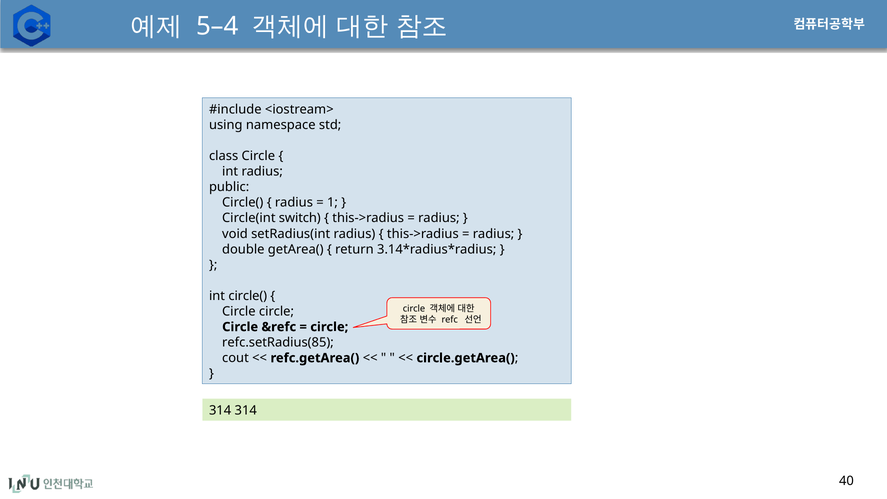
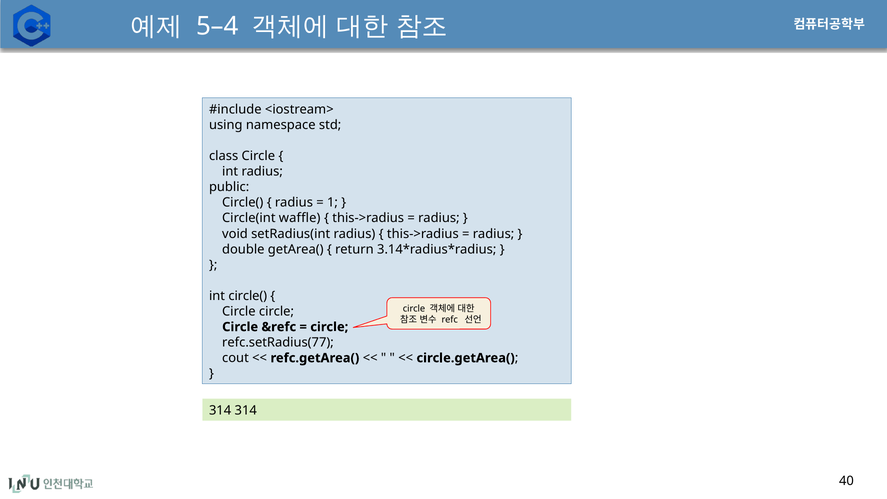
switch: switch -> waffle (300, 218)
refc.setRadius(85: refc.setRadius(85 -> refc.setRadius(77 (278, 342)
